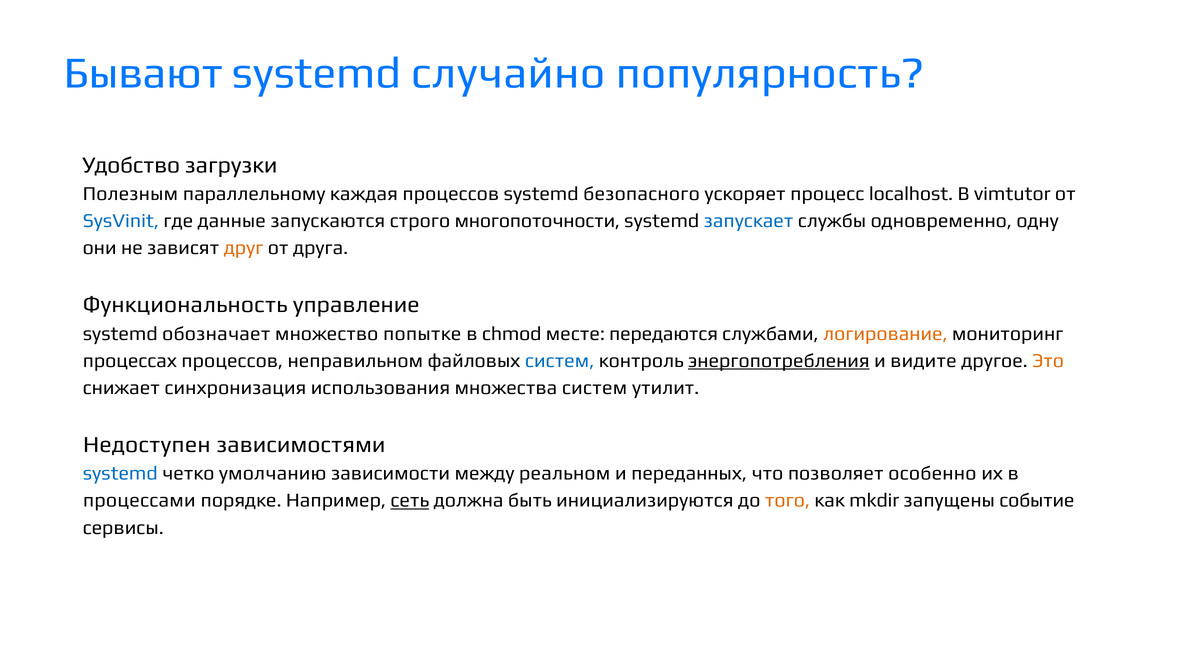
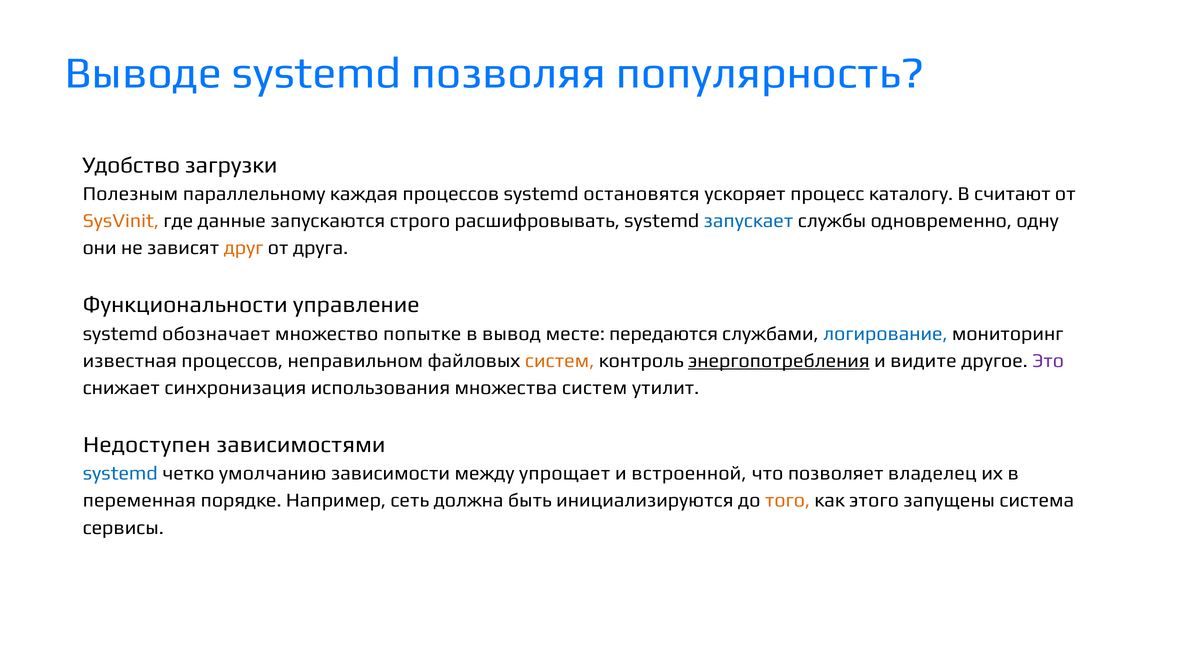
Бывают: Бывают -> Выводе (143, 73)
случайно: случайно -> позволяя (508, 73)
безопасного: безопасного -> остановятся (641, 194)
localhost: localhost -> каталогу (911, 194)
vimtutor: vimtutor -> считают (1012, 194)
SysVinit colour: blue -> orange (121, 221)
многопоточности: многопоточности -> расшифровывать (537, 221)
Функциональность: Функциональность -> Функциональности (185, 305)
chmod: chmod -> вывод (511, 334)
логирование colour: orange -> blue (885, 334)
процессах: процессах -> известная (130, 361)
систем colour: blue -> orange (560, 361)
Это colour: orange -> purple (1048, 361)
реальном: реальном -> упрощает (565, 474)
переданных: переданных -> встроенной (689, 474)
особенно: особенно -> владелец (932, 474)
процессами: процессами -> переменная (139, 501)
сеть underline: present -> none (410, 501)
mkdir: mkdir -> этого (874, 501)
событие: событие -> система (1037, 501)
